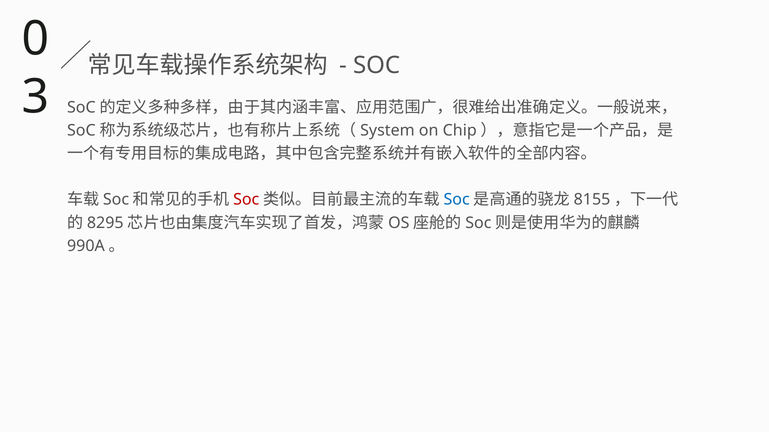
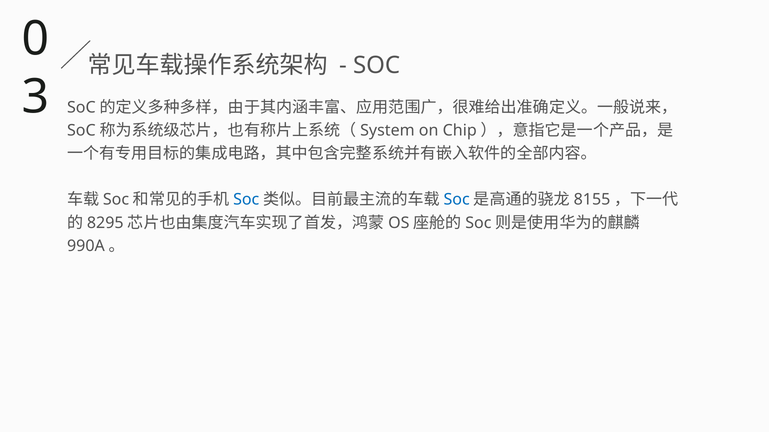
Soc colour: red -> blue (246, 200)
